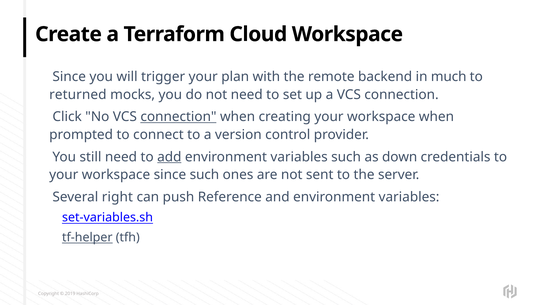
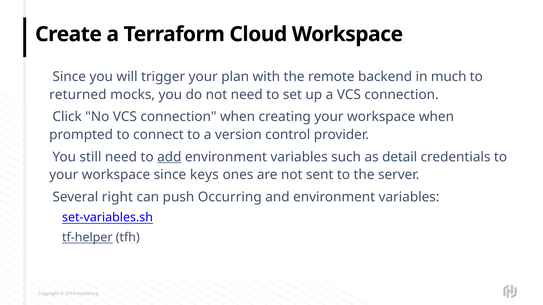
connection underline: present -> none (178, 117)
down: down -> detail (400, 157)
since such: such -> keys (204, 175)
Reference: Reference -> Occurring (230, 197)
